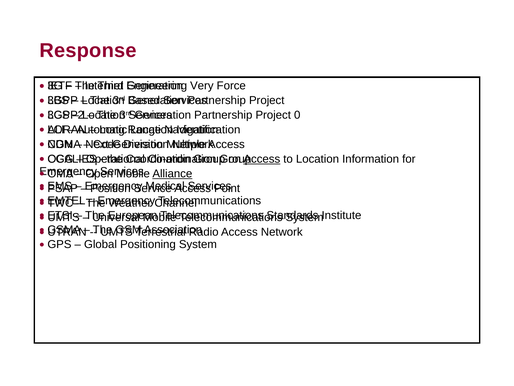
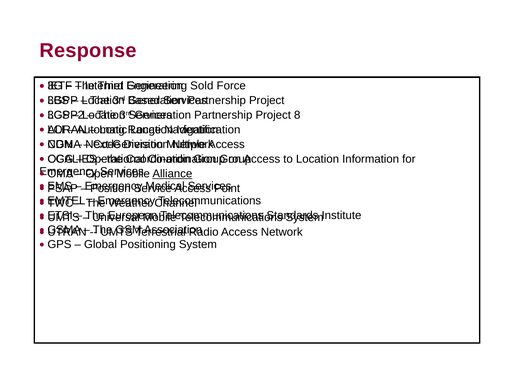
Very: Very -> Sold (202, 86)
0: 0 -> 8 (297, 115)
Access underline: present -> none (262, 159)
